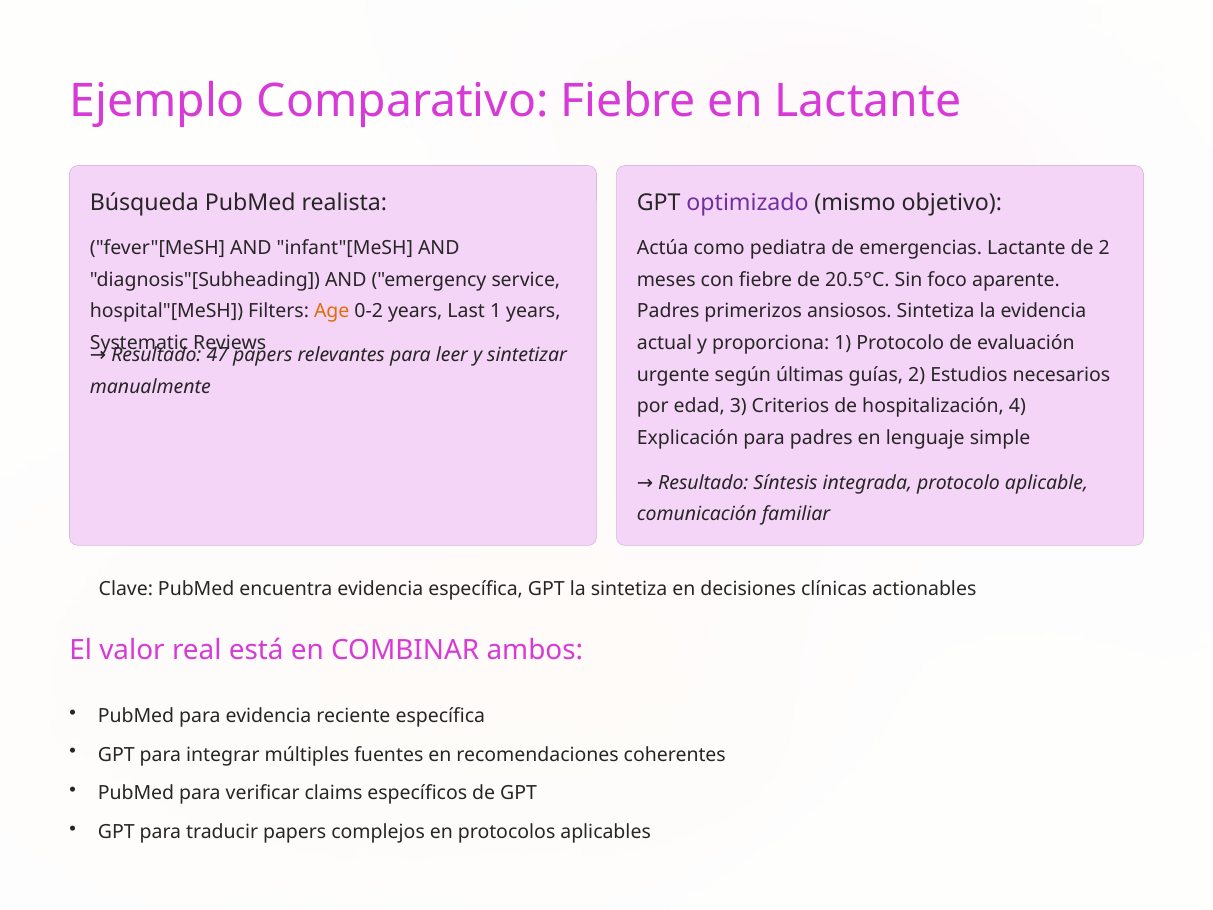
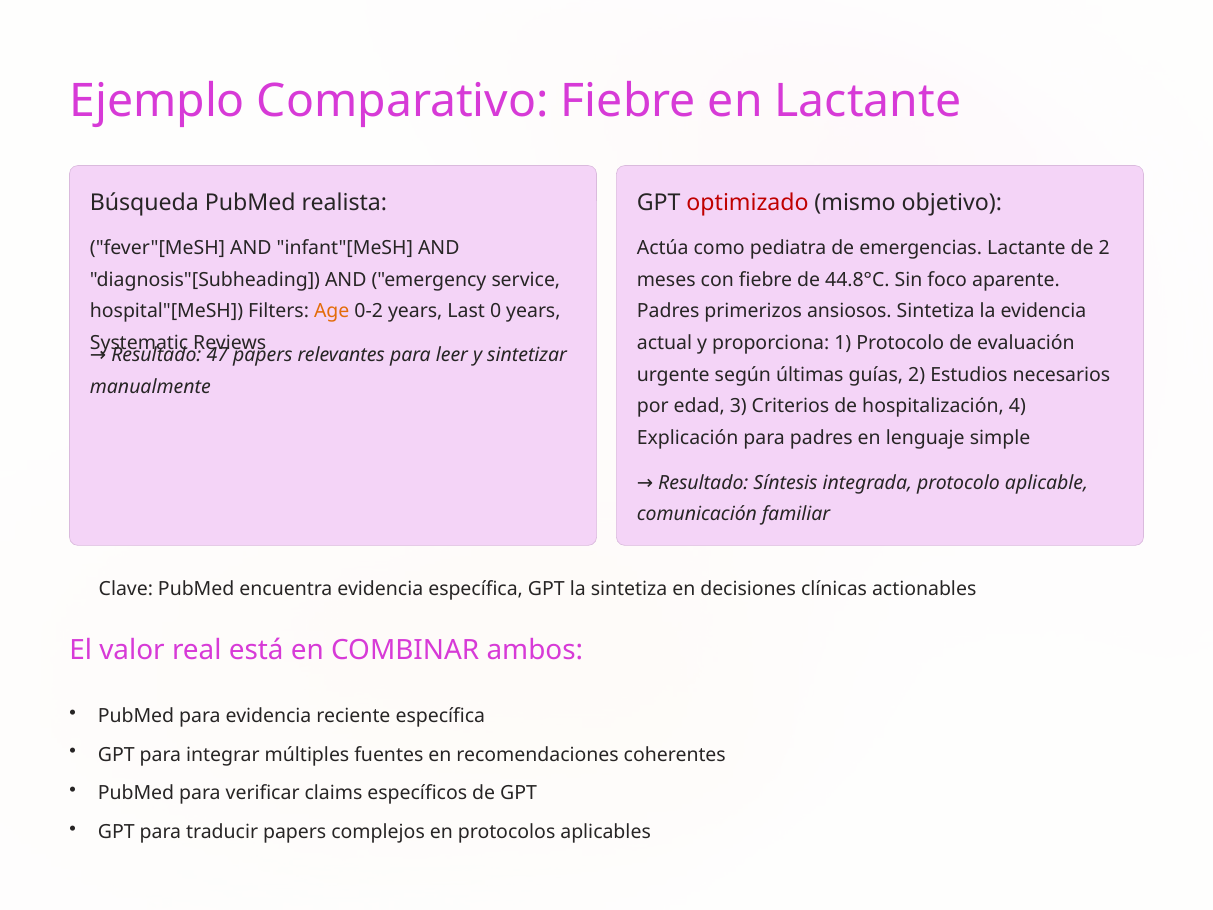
optimizado colour: purple -> red (748, 203)
20.5°C: 20.5°C -> 44.8°C (857, 280)
Last 1: 1 -> 0 (496, 311)
